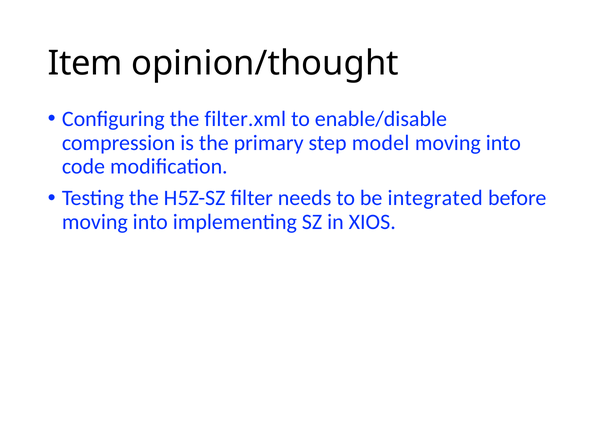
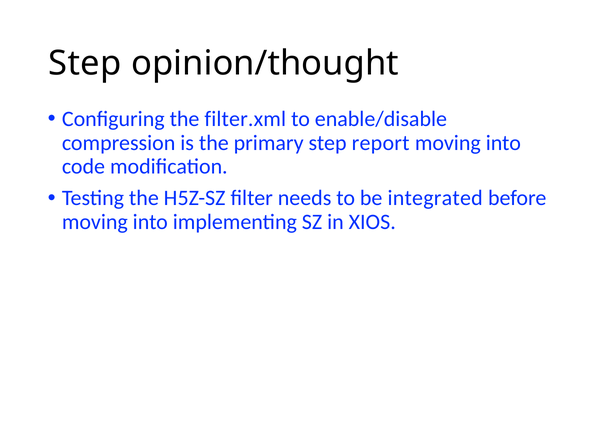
Item: Item -> Step (85, 63)
model: model -> report (381, 143)
